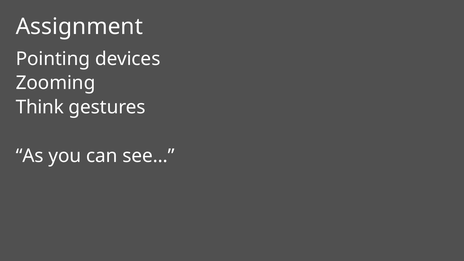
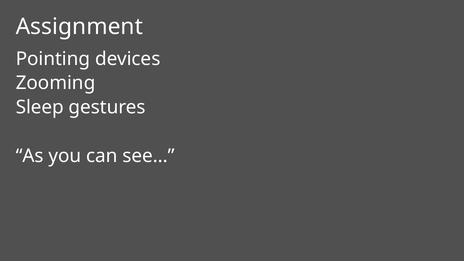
Think: Think -> Sleep (40, 107)
